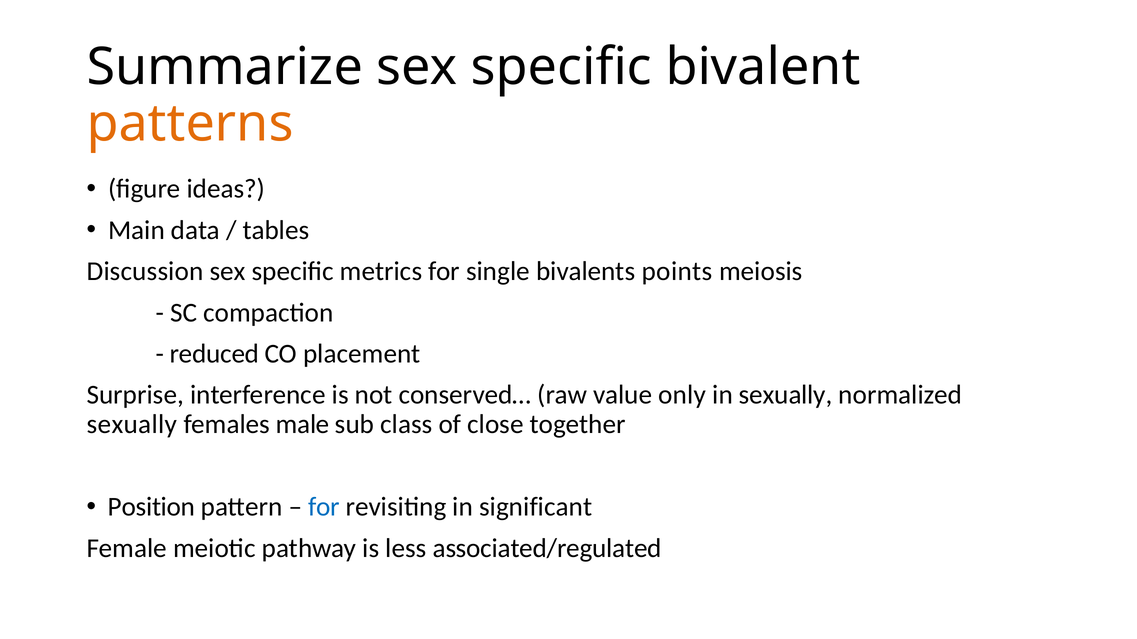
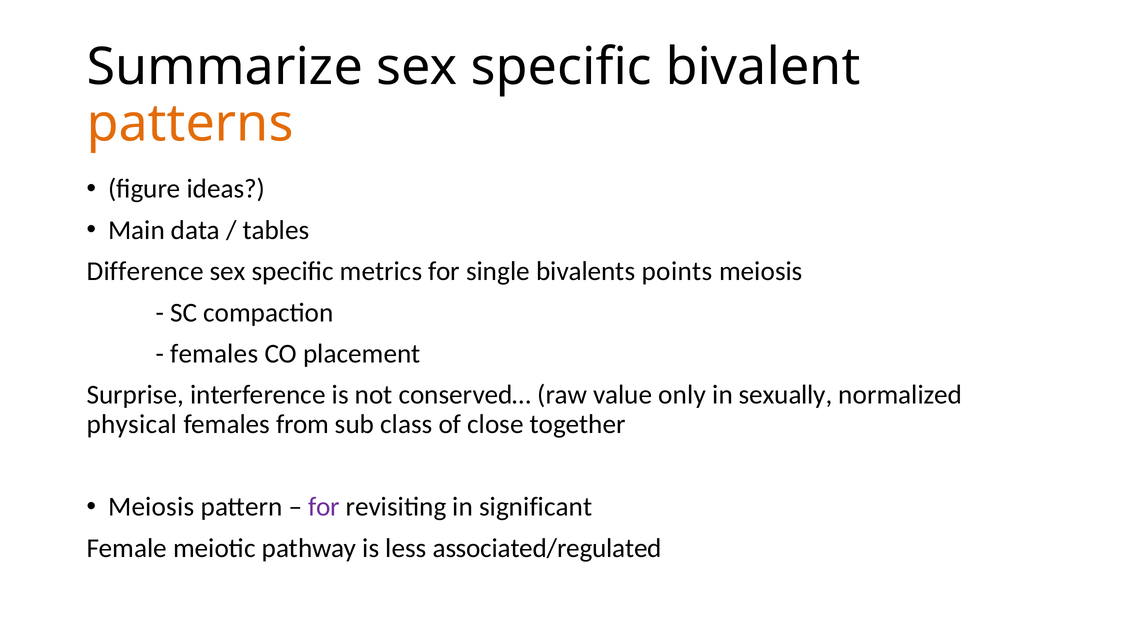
Discussion: Discussion -> Difference (145, 272)
reduced: reduced -> females (214, 354)
sexually: sexually -> physical (132, 425)
male: male -> from (303, 425)
Position: Position -> Meiosis (151, 507)
for colour: blue -> purple (324, 507)
